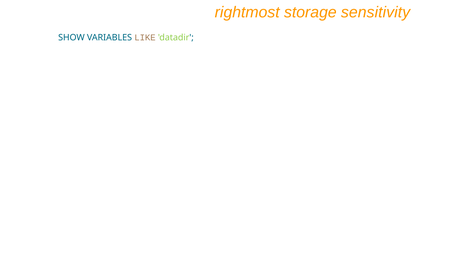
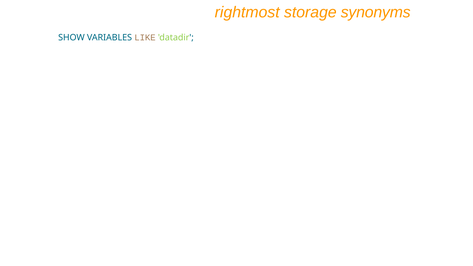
sensitivity: sensitivity -> synonyms (376, 12)
